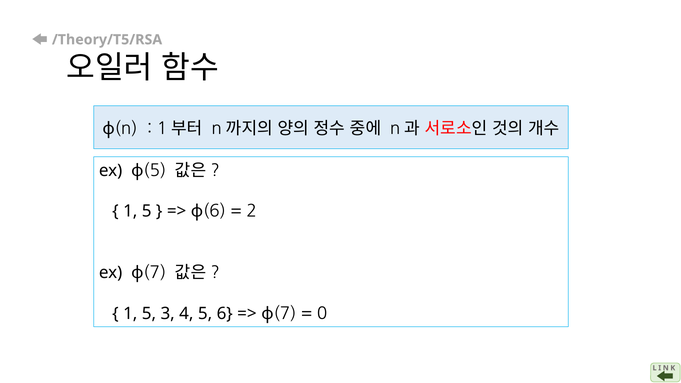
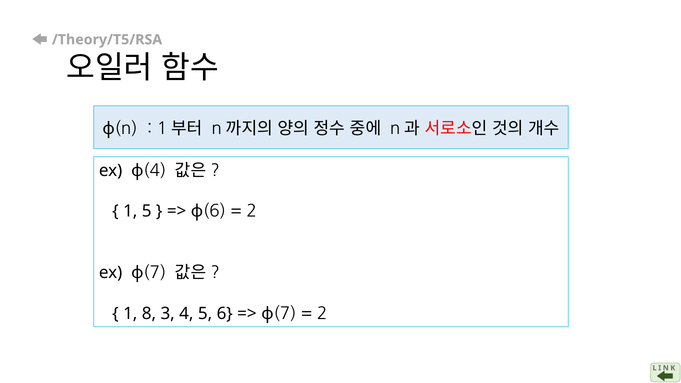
ex 5: 5 -> 4 (155, 171)
5: 5 -> 8 (149, 314)
0: 0 -> 2 (322, 314)
